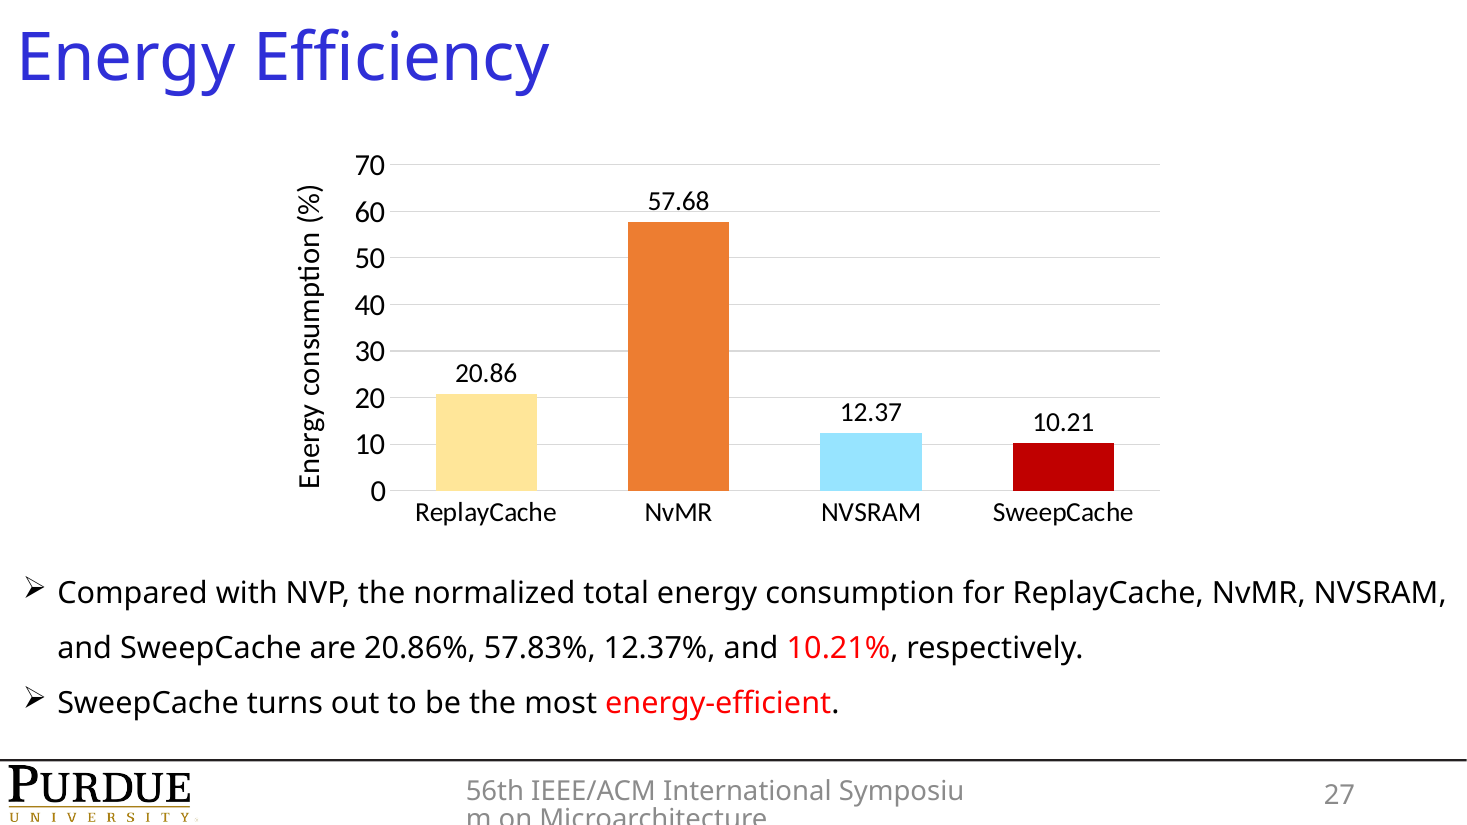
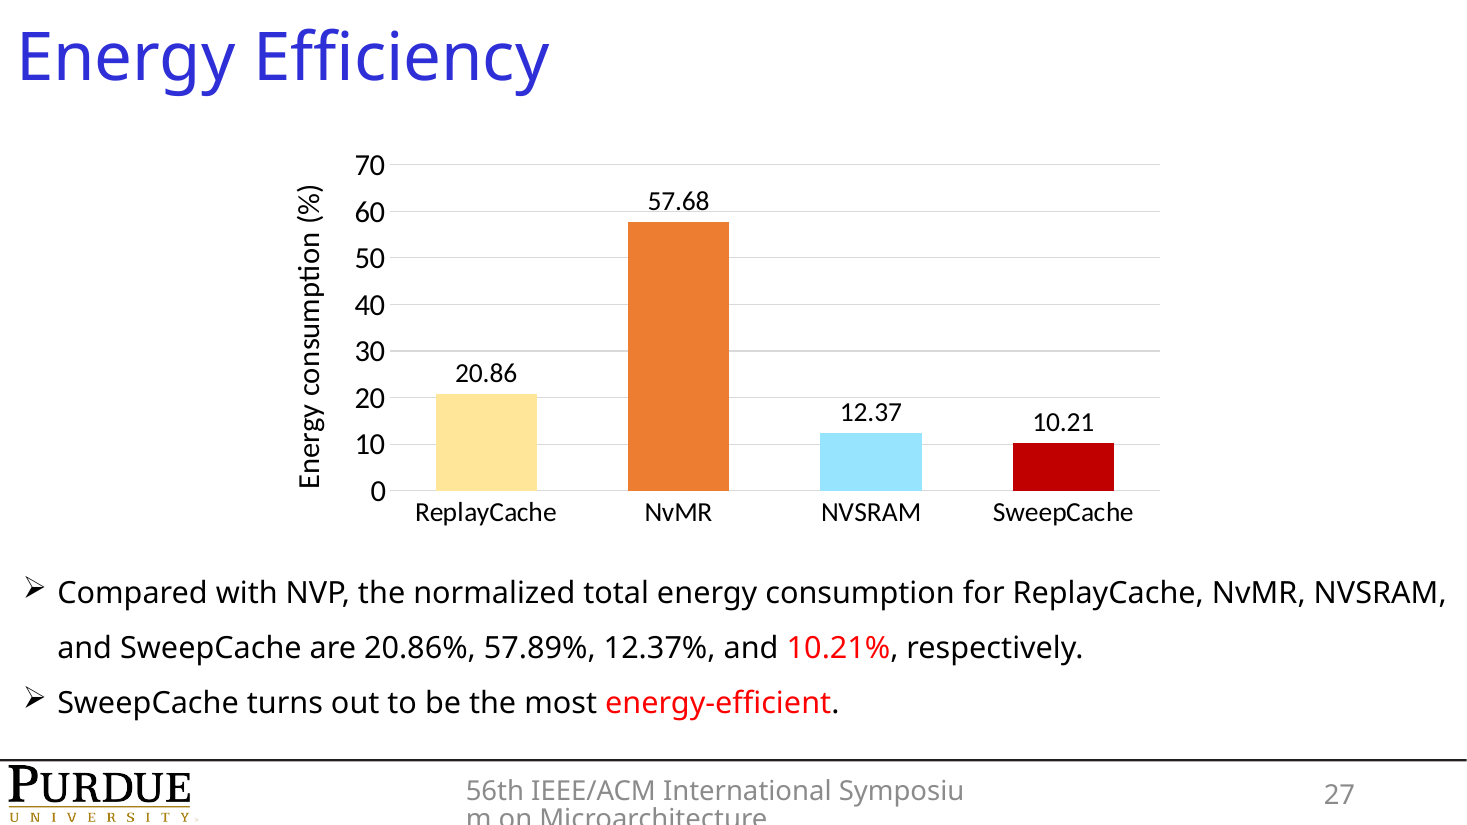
57.83%: 57.83% -> 57.89% (540, 649)
